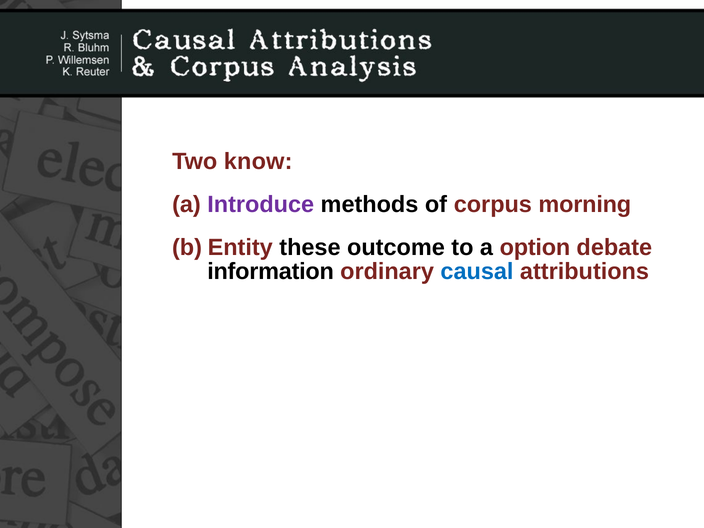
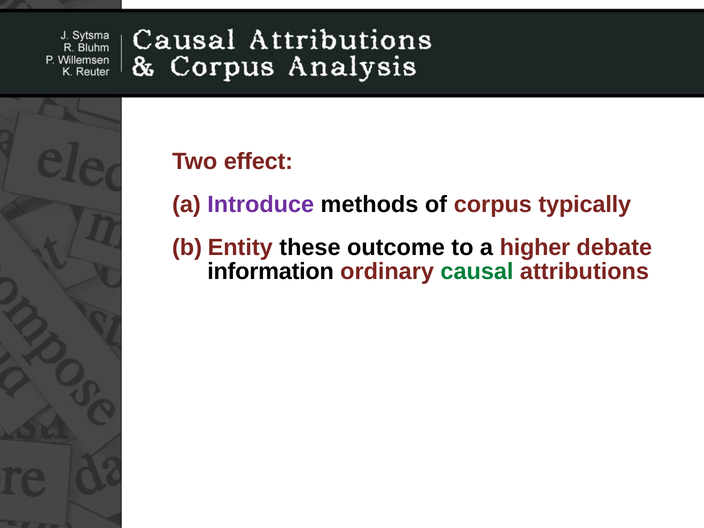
know: know -> effect (258, 161)
morning: morning -> typically (585, 205)
option: option -> higher (535, 247)
causal colour: blue -> green (477, 271)
